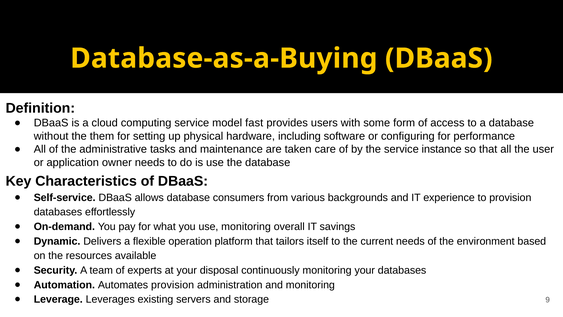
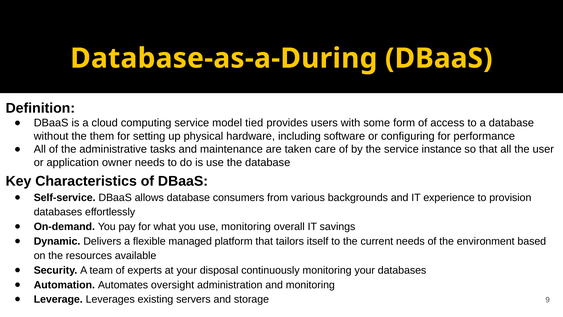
Database-as-a-Buying: Database-as-a-Buying -> Database-as-a-During (224, 58)
fast: fast -> tied (254, 123)
operation: operation -> managed (190, 241)
Automates provision: provision -> oversight (173, 285)
